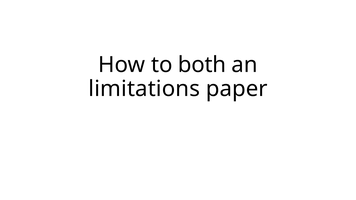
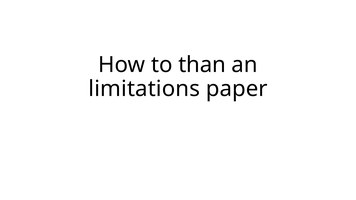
both: both -> than (202, 65)
